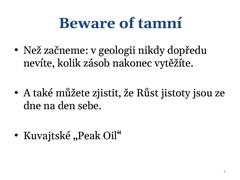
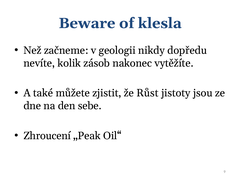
tamní: tamní -> klesla (160, 23)
Kuvajtské: Kuvajtské -> Zhroucení (47, 136)
